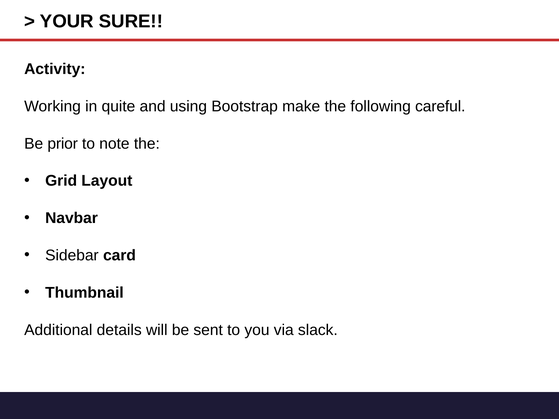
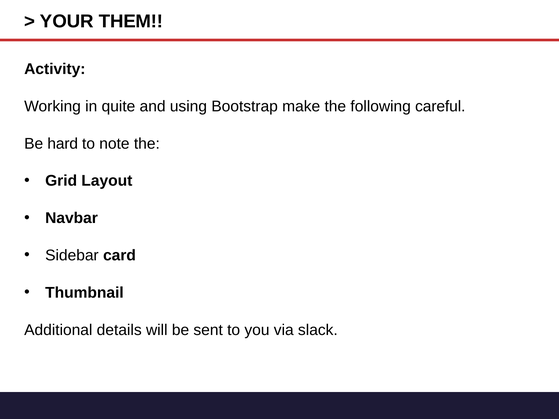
SURE: SURE -> THEM (131, 21)
prior: prior -> hard (63, 144)
